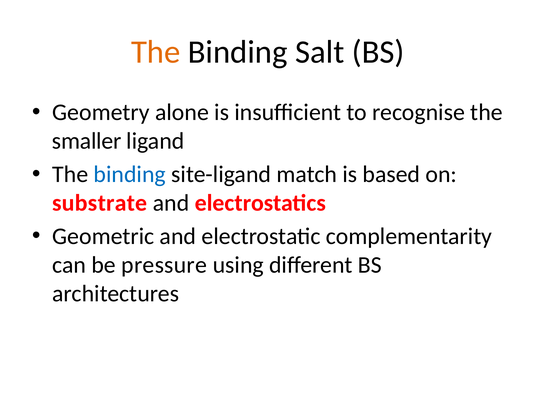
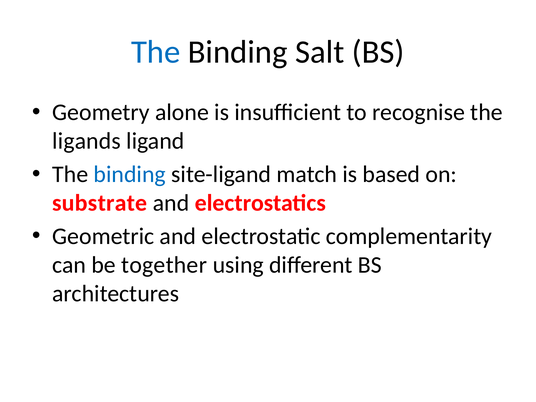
The colour: orange -> blue (156, 52)
smaller: smaller -> ligands (86, 141)
pressure: pressure -> together (164, 265)
